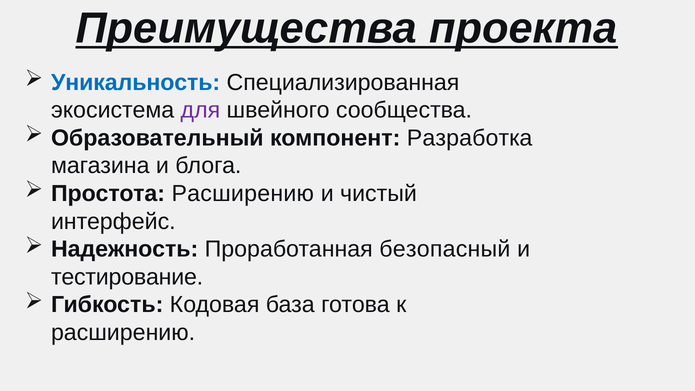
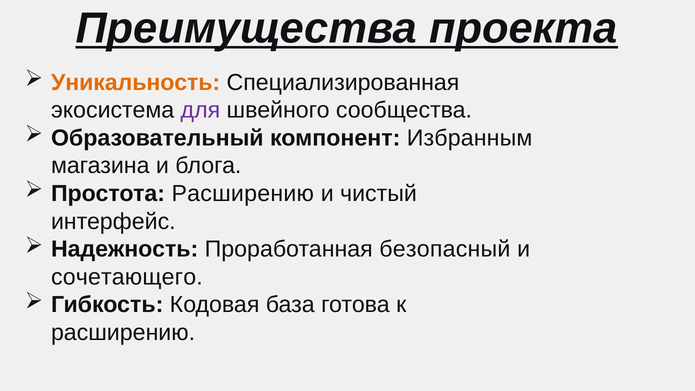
Уникальность colour: blue -> orange (136, 82)
Разработка: Разработка -> Избранным (470, 138)
тестирование: тестирование -> сочетающего (127, 277)
